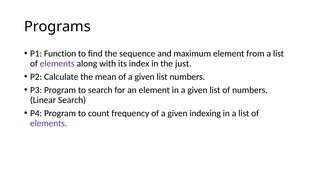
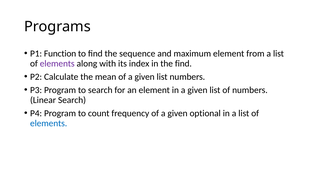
the just: just -> find (183, 64)
indexing: indexing -> optional (205, 113)
elements colour: purple -> blue (49, 123)
